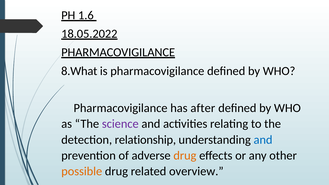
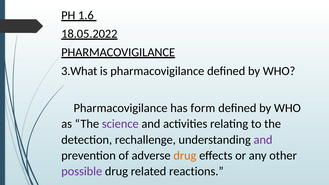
8.What: 8.What -> 3.What (79, 71)
after: after -> form (203, 108)
relationship: relationship -> rechallenge (145, 140)
and colour: blue -> purple (263, 140)
possible colour: orange -> purple (82, 171)
overview: overview -> reactions (196, 171)
